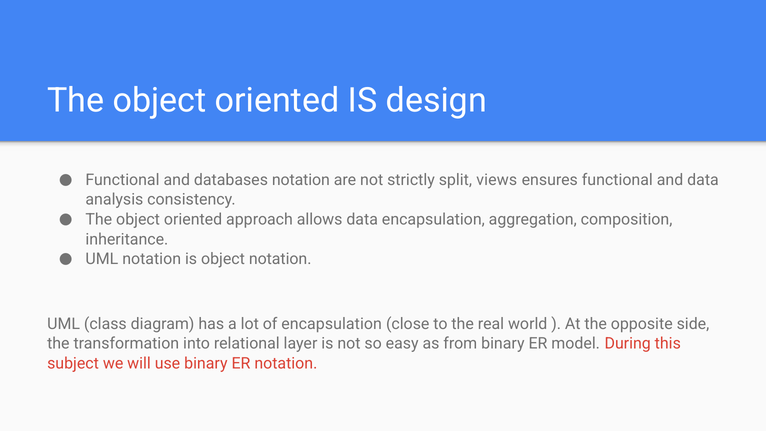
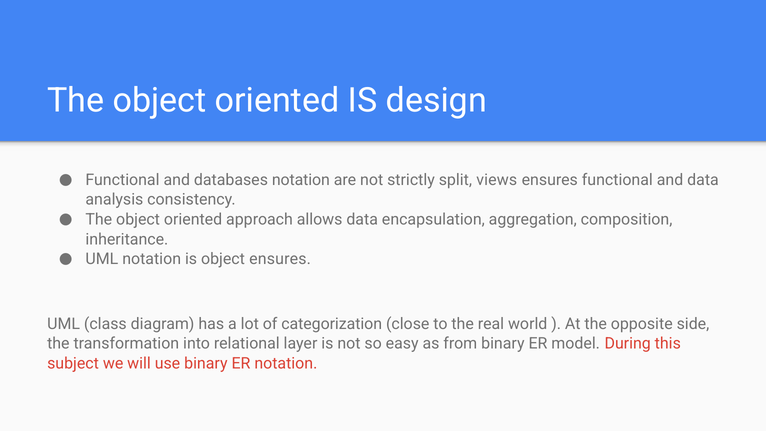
object notation: notation -> ensures (280, 259)
of encapsulation: encapsulation -> categorization (332, 324)
